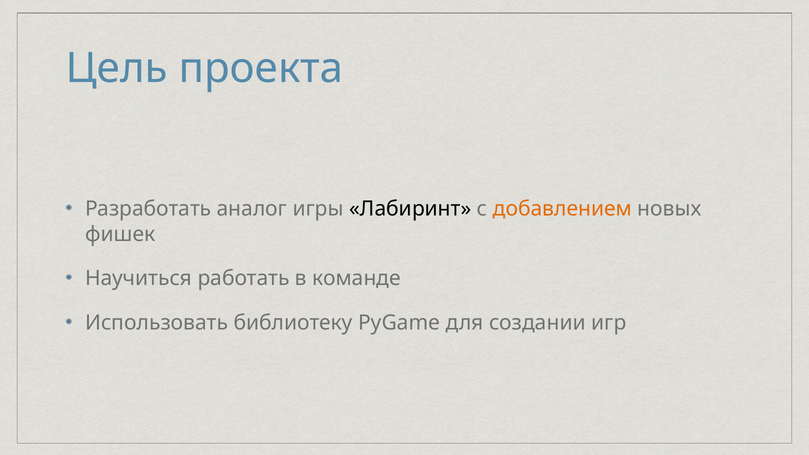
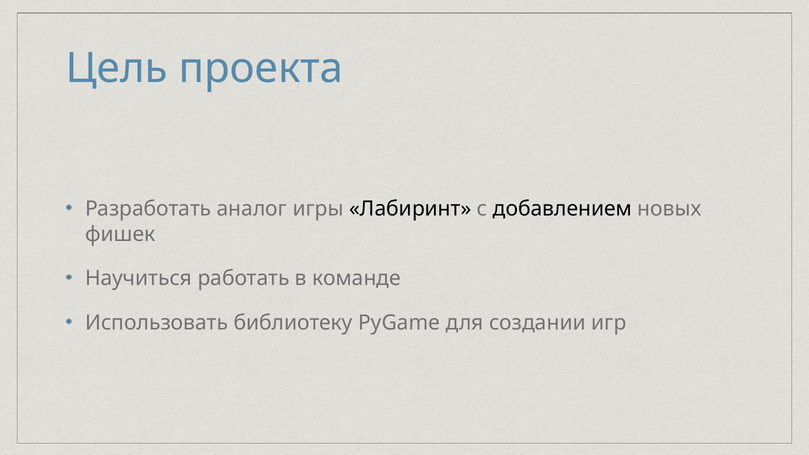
добавлением colour: orange -> black (562, 209)
